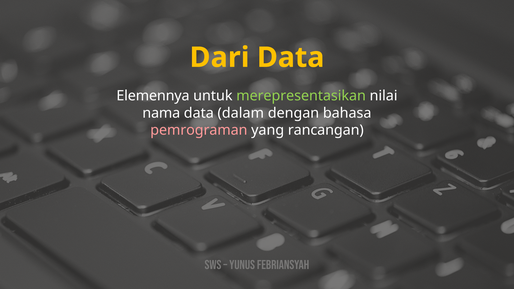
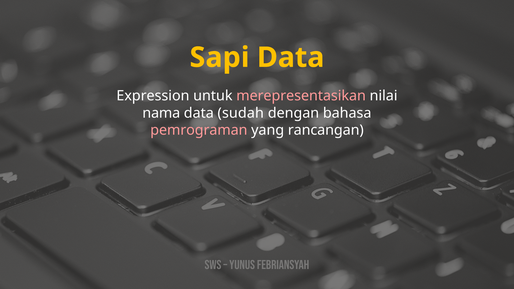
Dari: Dari -> Sapi (220, 57)
Elemennya: Elemennya -> Expression (153, 96)
merepresentasikan colour: light green -> pink (301, 96)
dalam: dalam -> sudah (241, 113)
